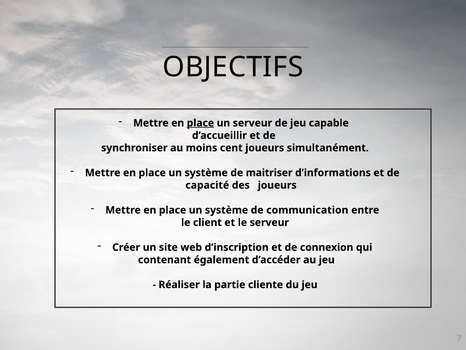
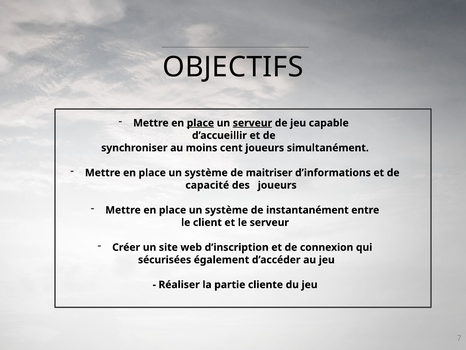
serveur underline: none -> present (252, 123)
communication: communication -> instantanément (307, 210)
contenant: contenant -> sécurisées (165, 259)
